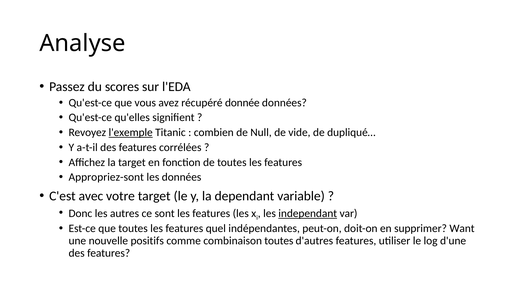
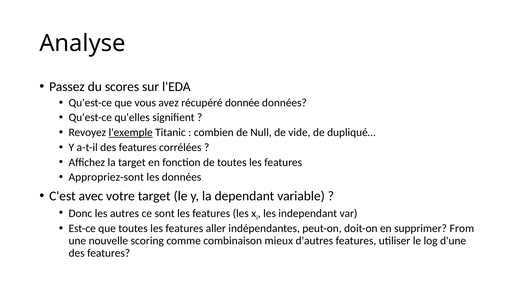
independant underline: present -> none (308, 214)
quel: quel -> aller (216, 229)
Want: Want -> From (462, 229)
positifs: positifs -> scoring (147, 241)
combinaison toutes: toutes -> mieux (279, 241)
